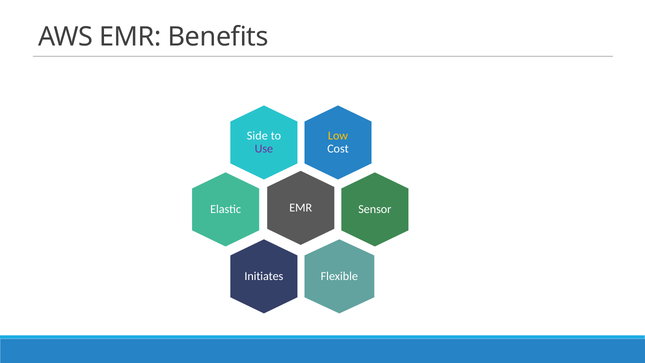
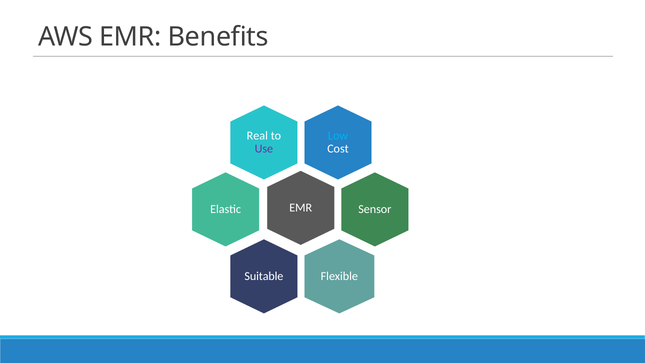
Side: Side -> Real (257, 136)
Low colour: yellow -> light blue (338, 136)
Initiates: Initiates -> Suitable (264, 276)
